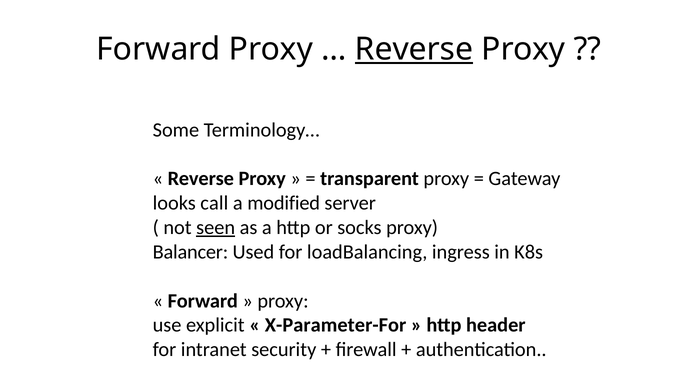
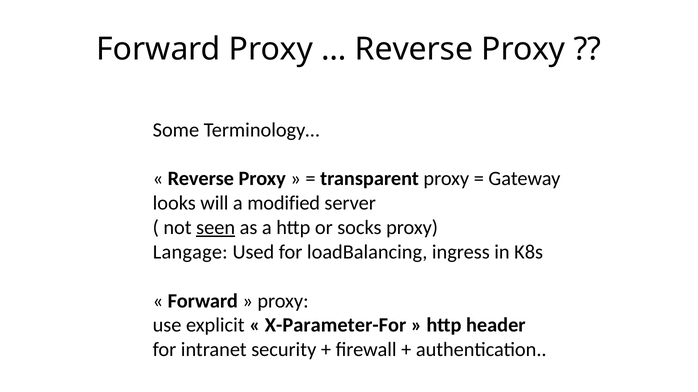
Reverse underline: present -> none (414, 50)
call: call -> will (214, 204)
Balancer: Balancer -> Langage (190, 252)
